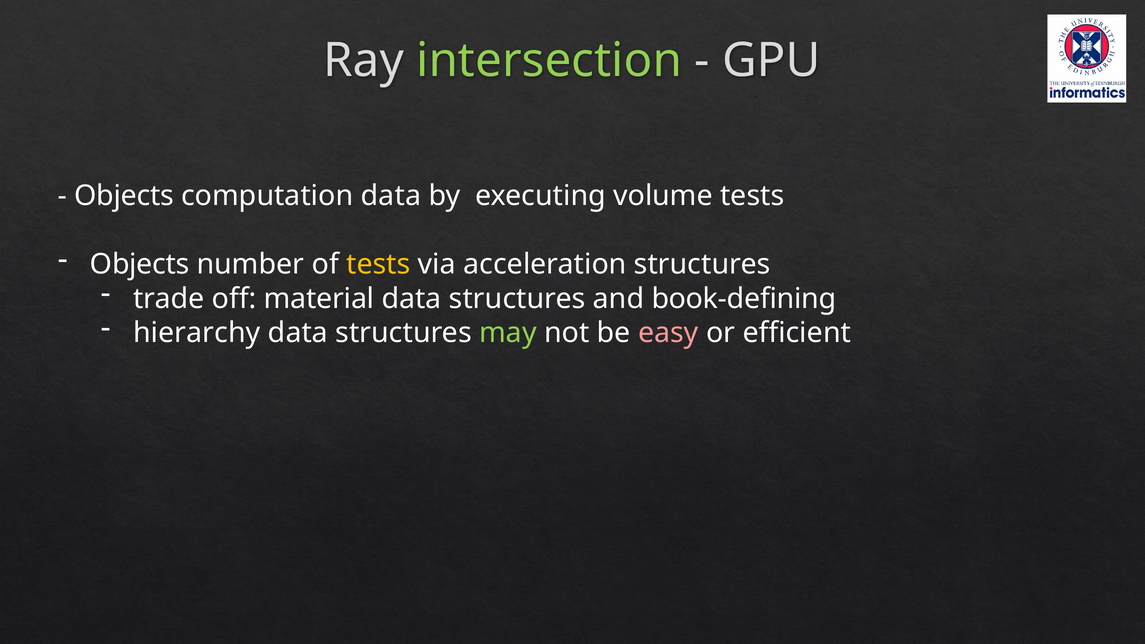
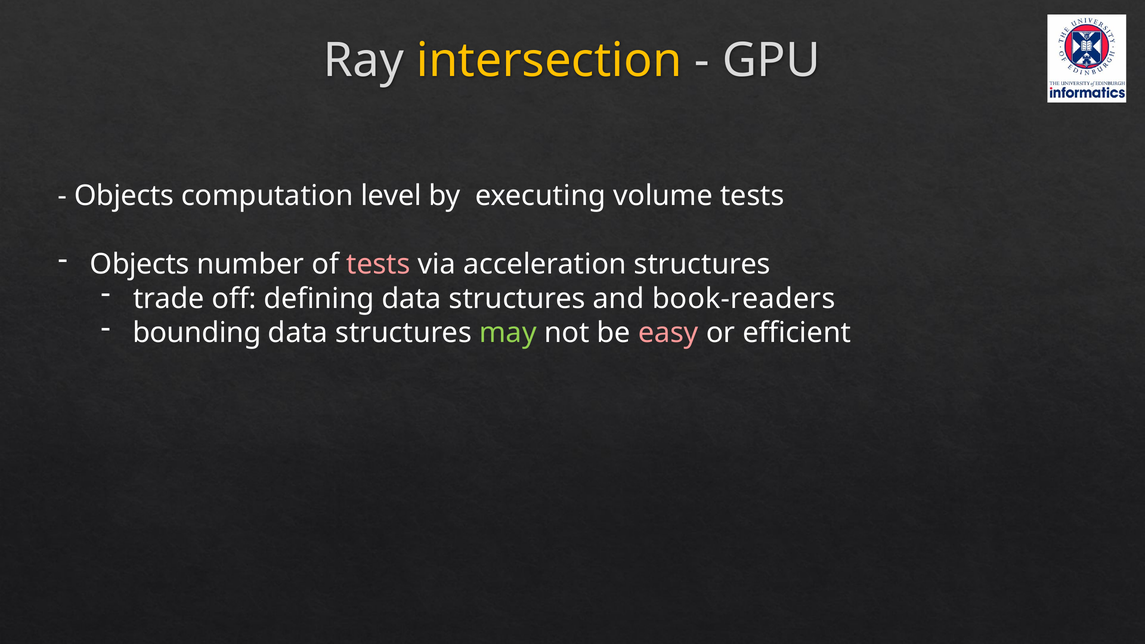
intersection colour: light green -> yellow (549, 61)
computation data: data -> level (391, 196)
tests colour: yellow -> pink (378, 264)
material: material -> defining (319, 299)
book-defining: book-defining -> book-readers (744, 299)
hierarchy: hierarchy -> bounding (197, 333)
